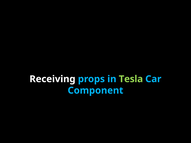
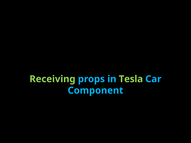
Receiving colour: white -> light green (52, 79)
